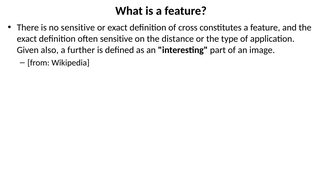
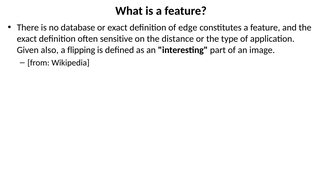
no sensitive: sensitive -> database (78, 28)
cross: cross -> edge (188, 28)
further: further -> flipping (81, 50)
